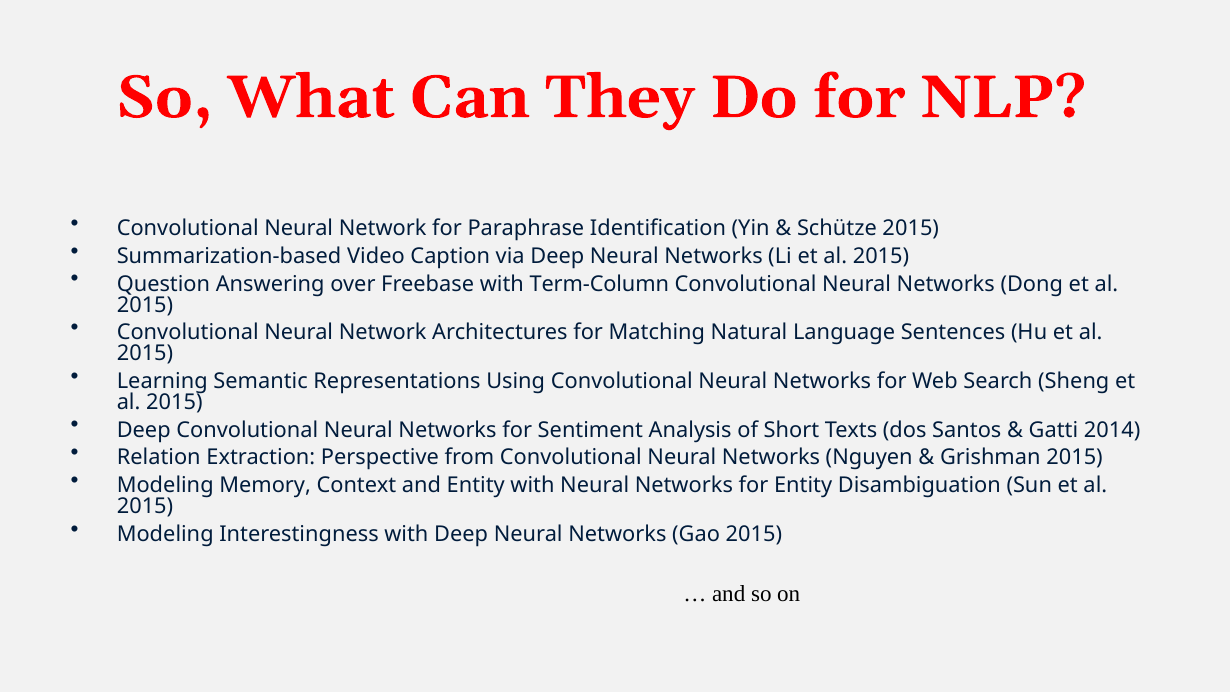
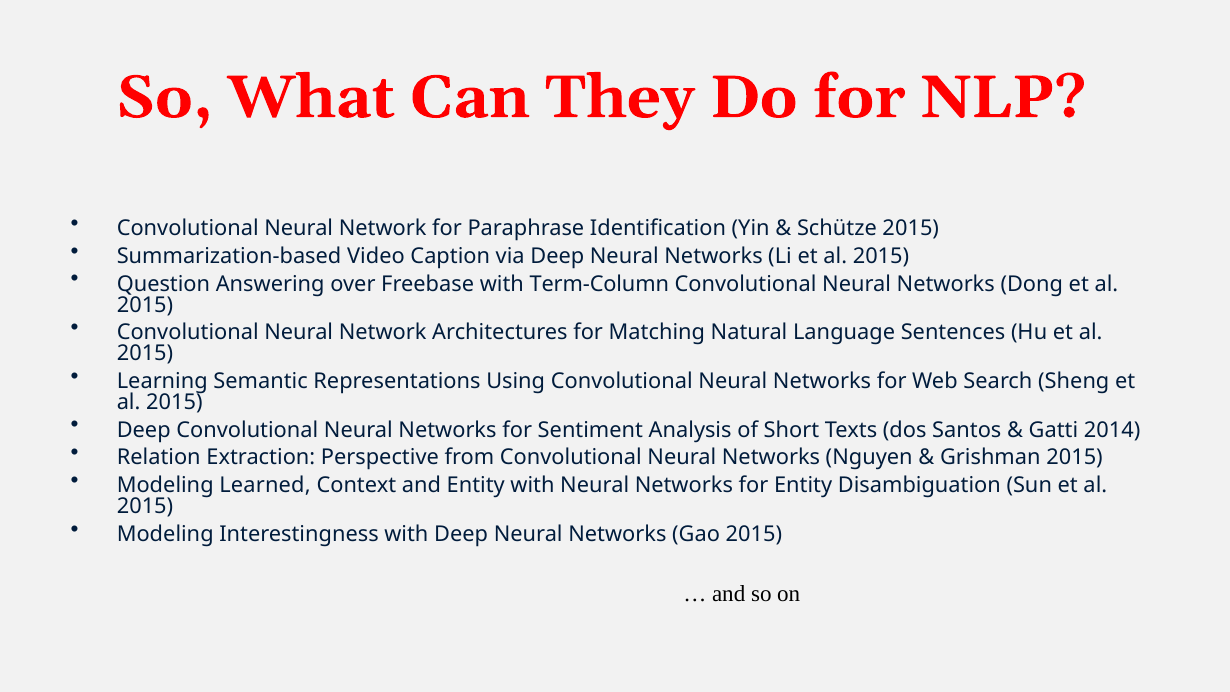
Memory: Memory -> Learned (265, 485)
